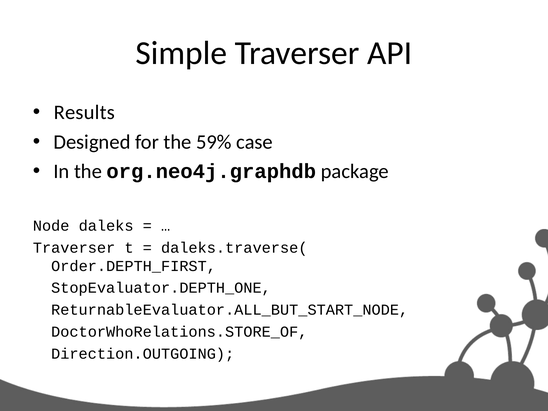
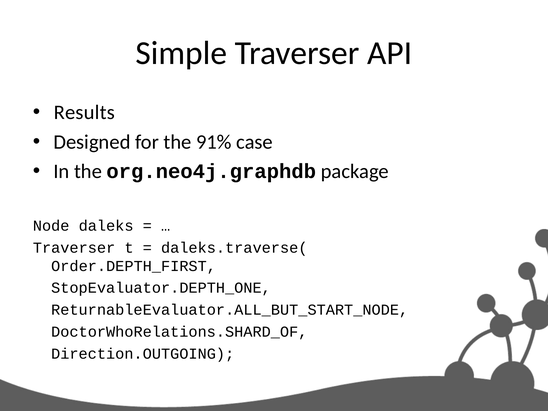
59%: 59% -> 91% (214, 142)
DoctorWhoRelations.STORE_OF: DoctorWhoRelations.STORE_OF -> DoctorWhoRelations.SHARD_OF (179, 332)
